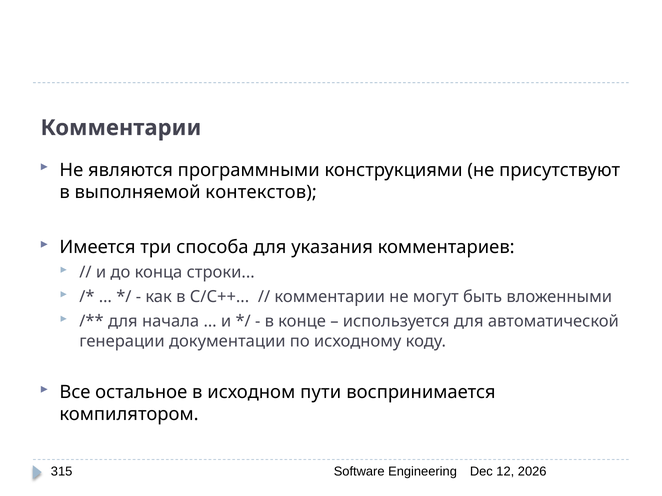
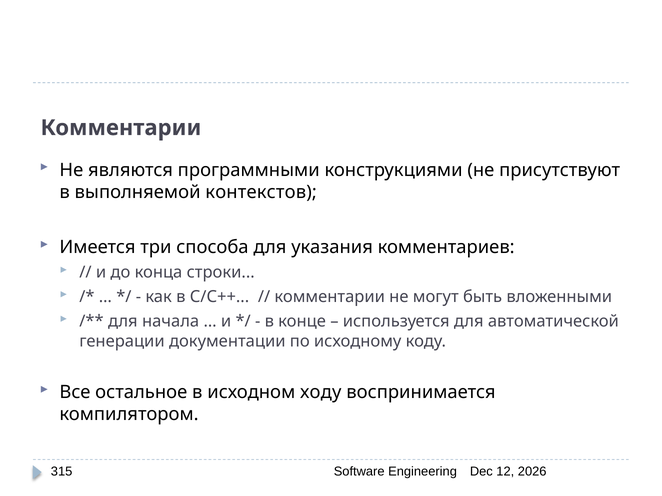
пути: пути -> ходу (321, 393)
